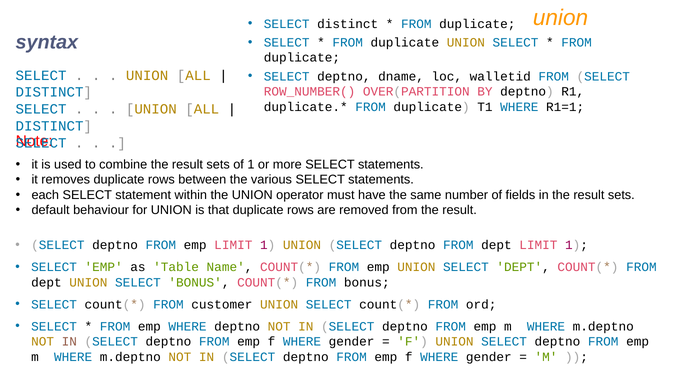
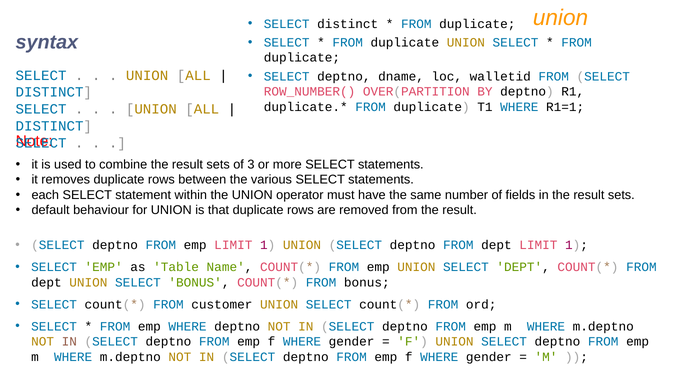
of 1: 1 -> 3 (251, 165)
